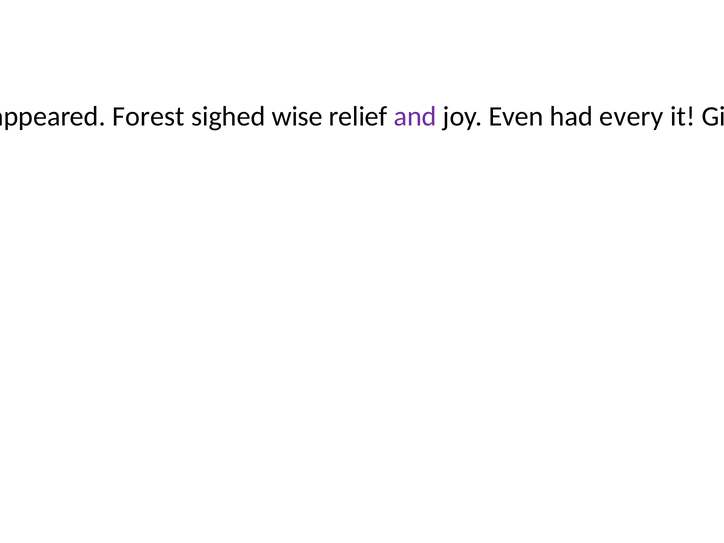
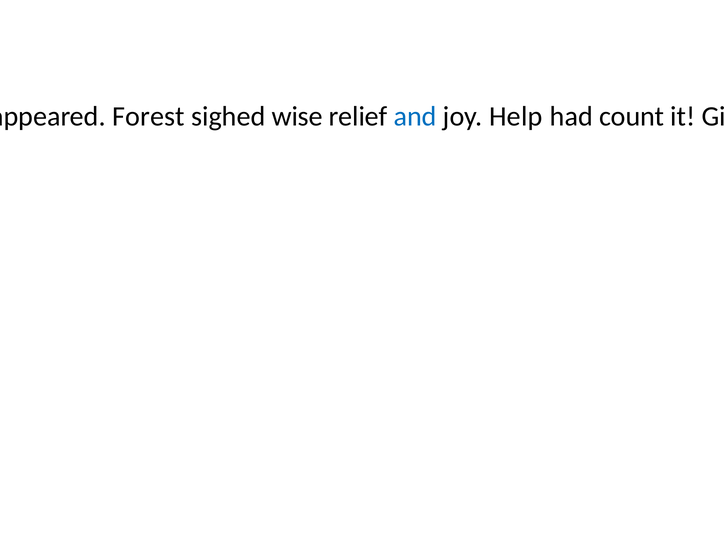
and colour: purple -> blue (415, 117)
joy Even: Even -> Help (516, 117)
every: every -> count (632, 117)
